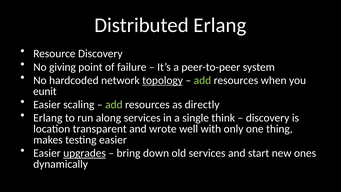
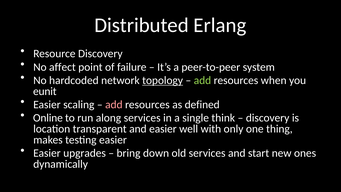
giving: giving -> affect (62, 67)
add colour: light green -> pink (114, 105)
directly: directly -> defined (202, 105)
Erlang: Erlang -> Online (48, 118)
and wrote: wrote -> easier (163, 129)
upgrades underline: present -> none (85, 153)
